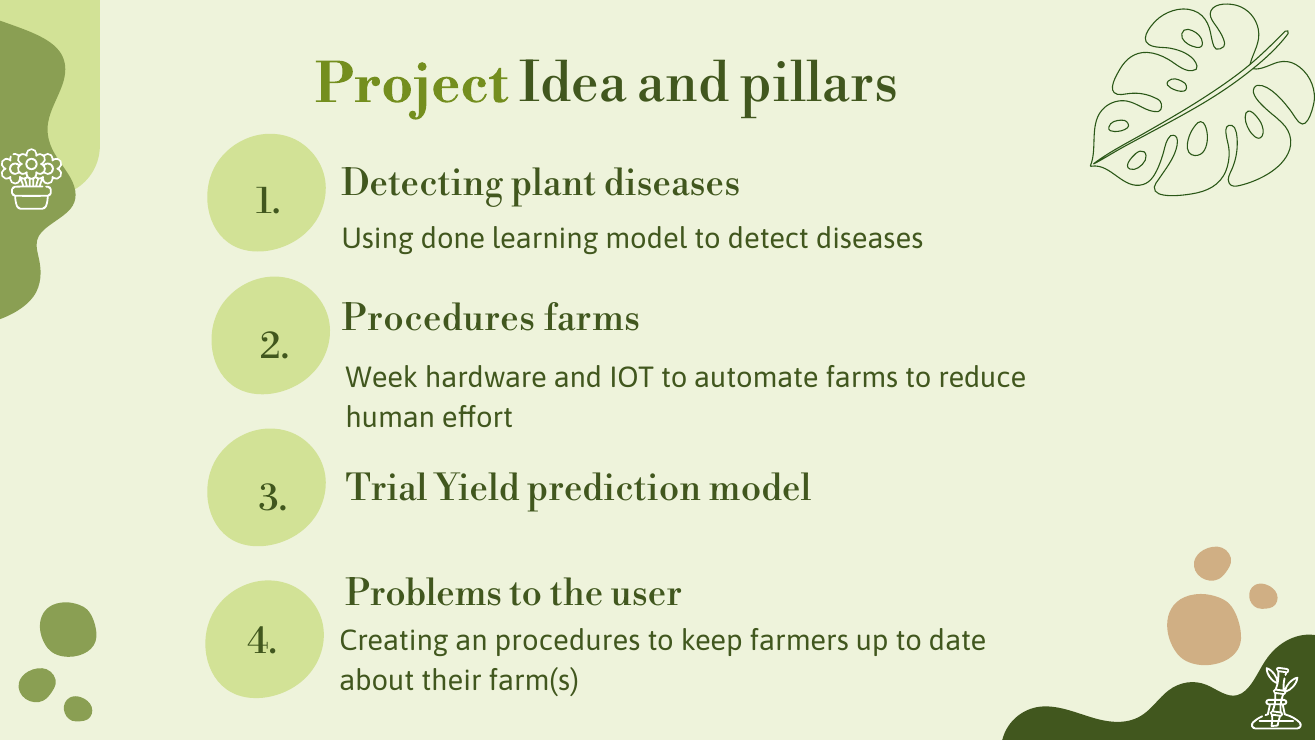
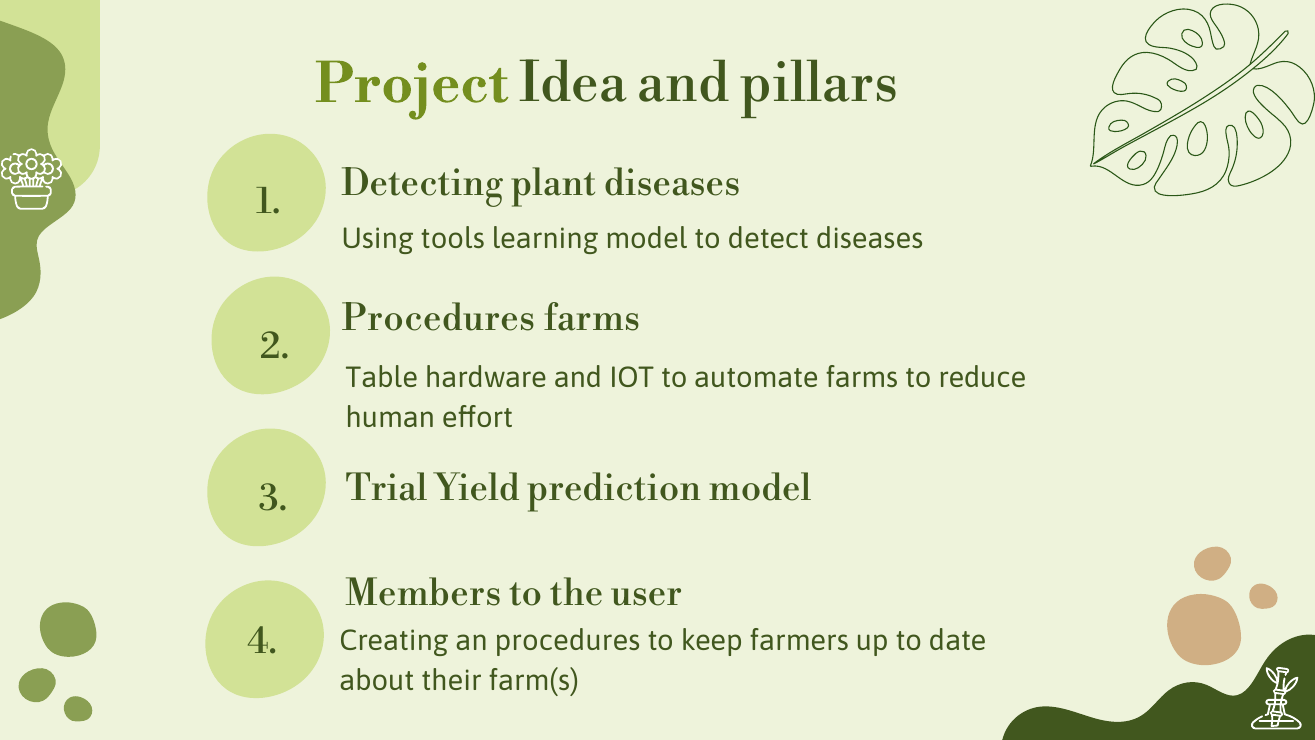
done: done -> tools (453, 239)
Week: Week -> Table (382, 377)
Problems: Problems -> Members (423, 593)
